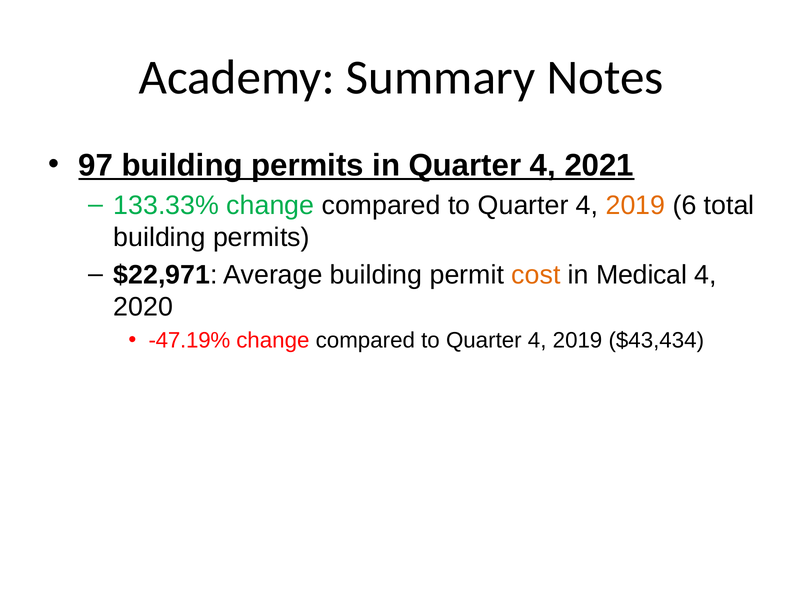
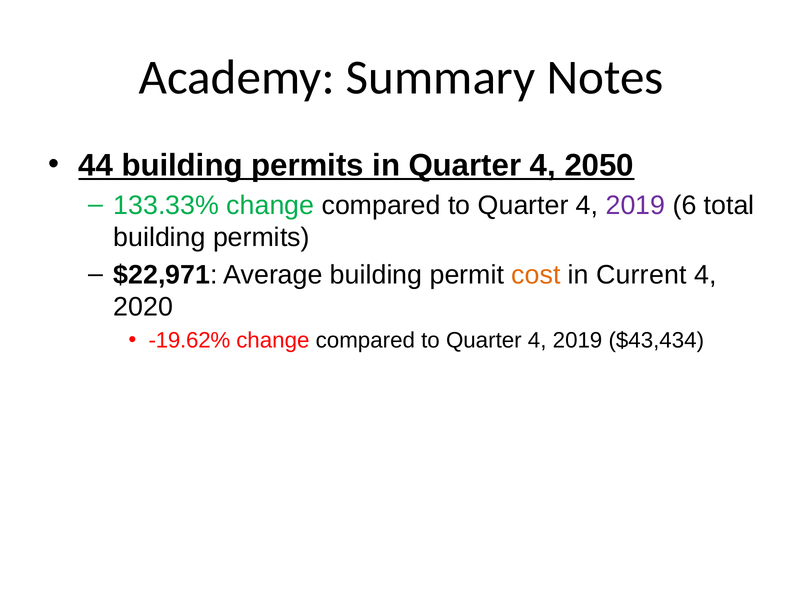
97: 97 -> 44 (96, 165)
2021: 2021 -> 2050 (599, 165)
2019 colour: orange -> purple (635, 205)
Medical: Medical -> Current (641, 275)
-47.19%: -47.19% -> -19.62% (189, 341)
